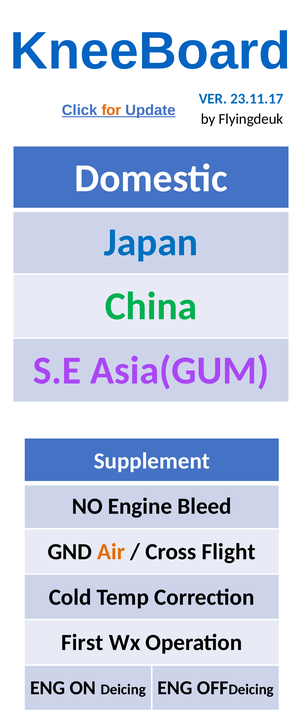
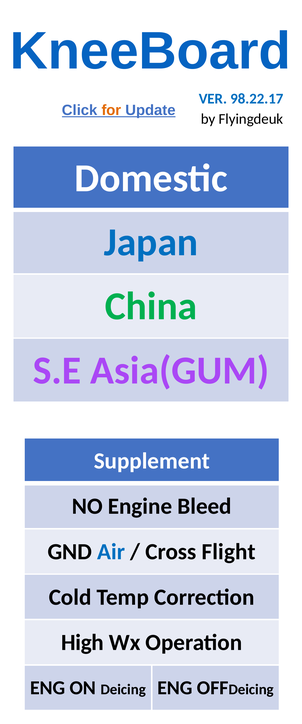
23.11.17: 23.11.17 -> 98.22.17 (257, 99)
Air colour: orange -> blue (111, 551)
First: First -> High (82, 641)
